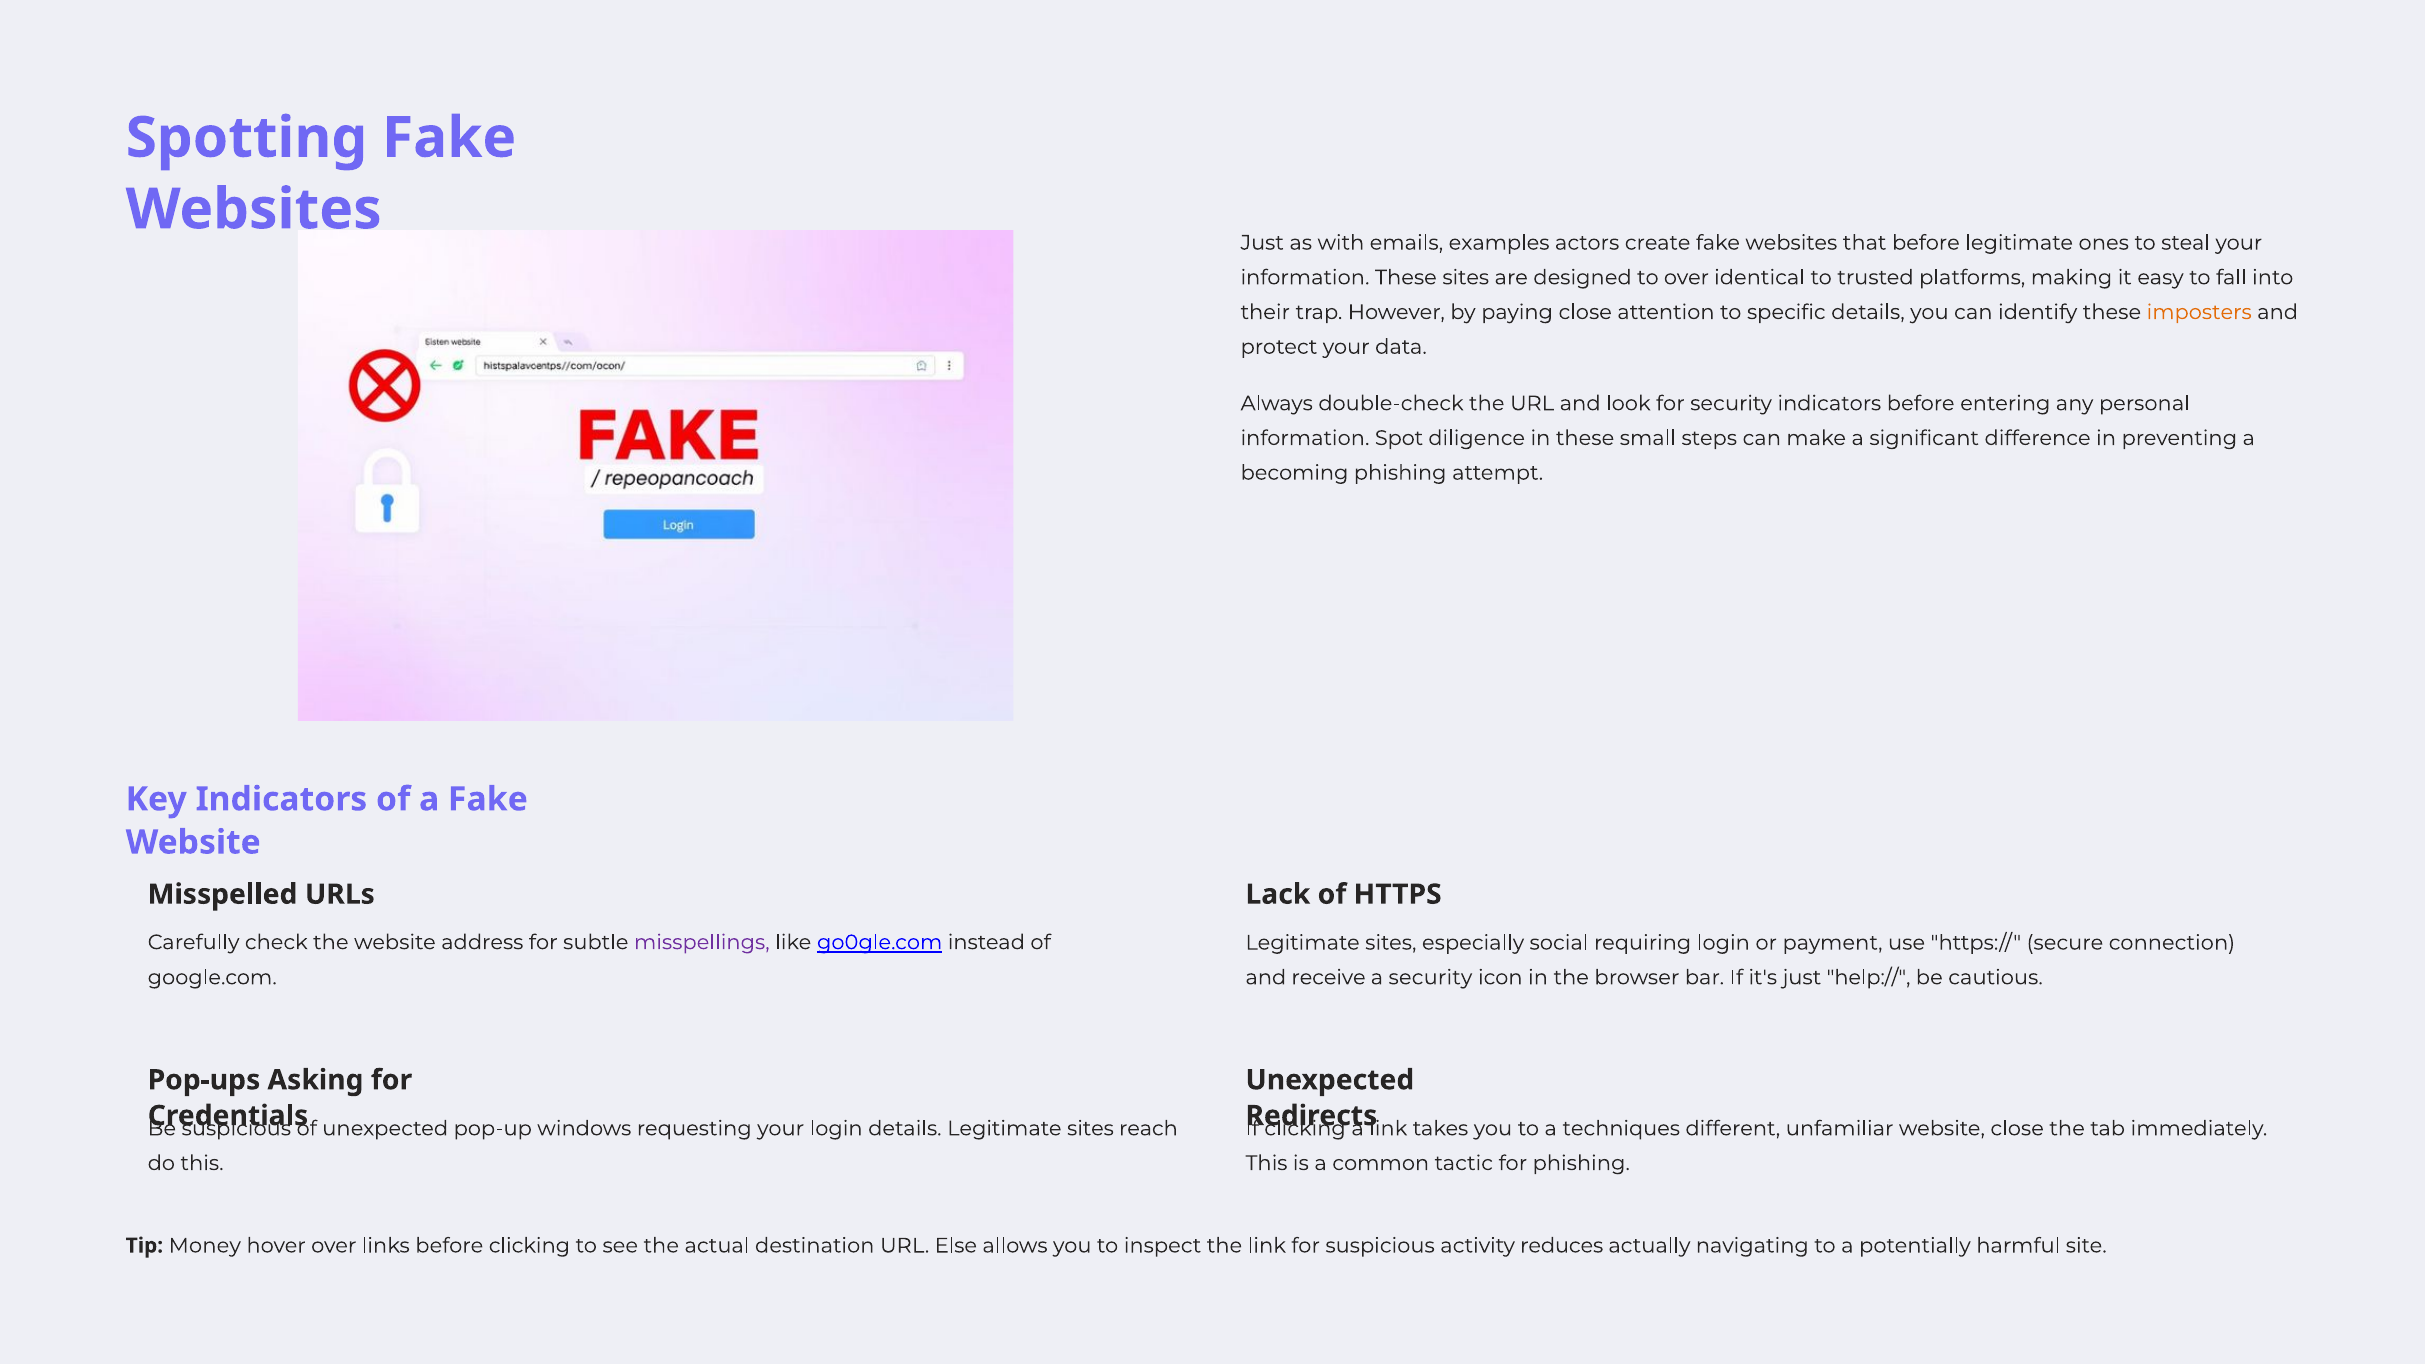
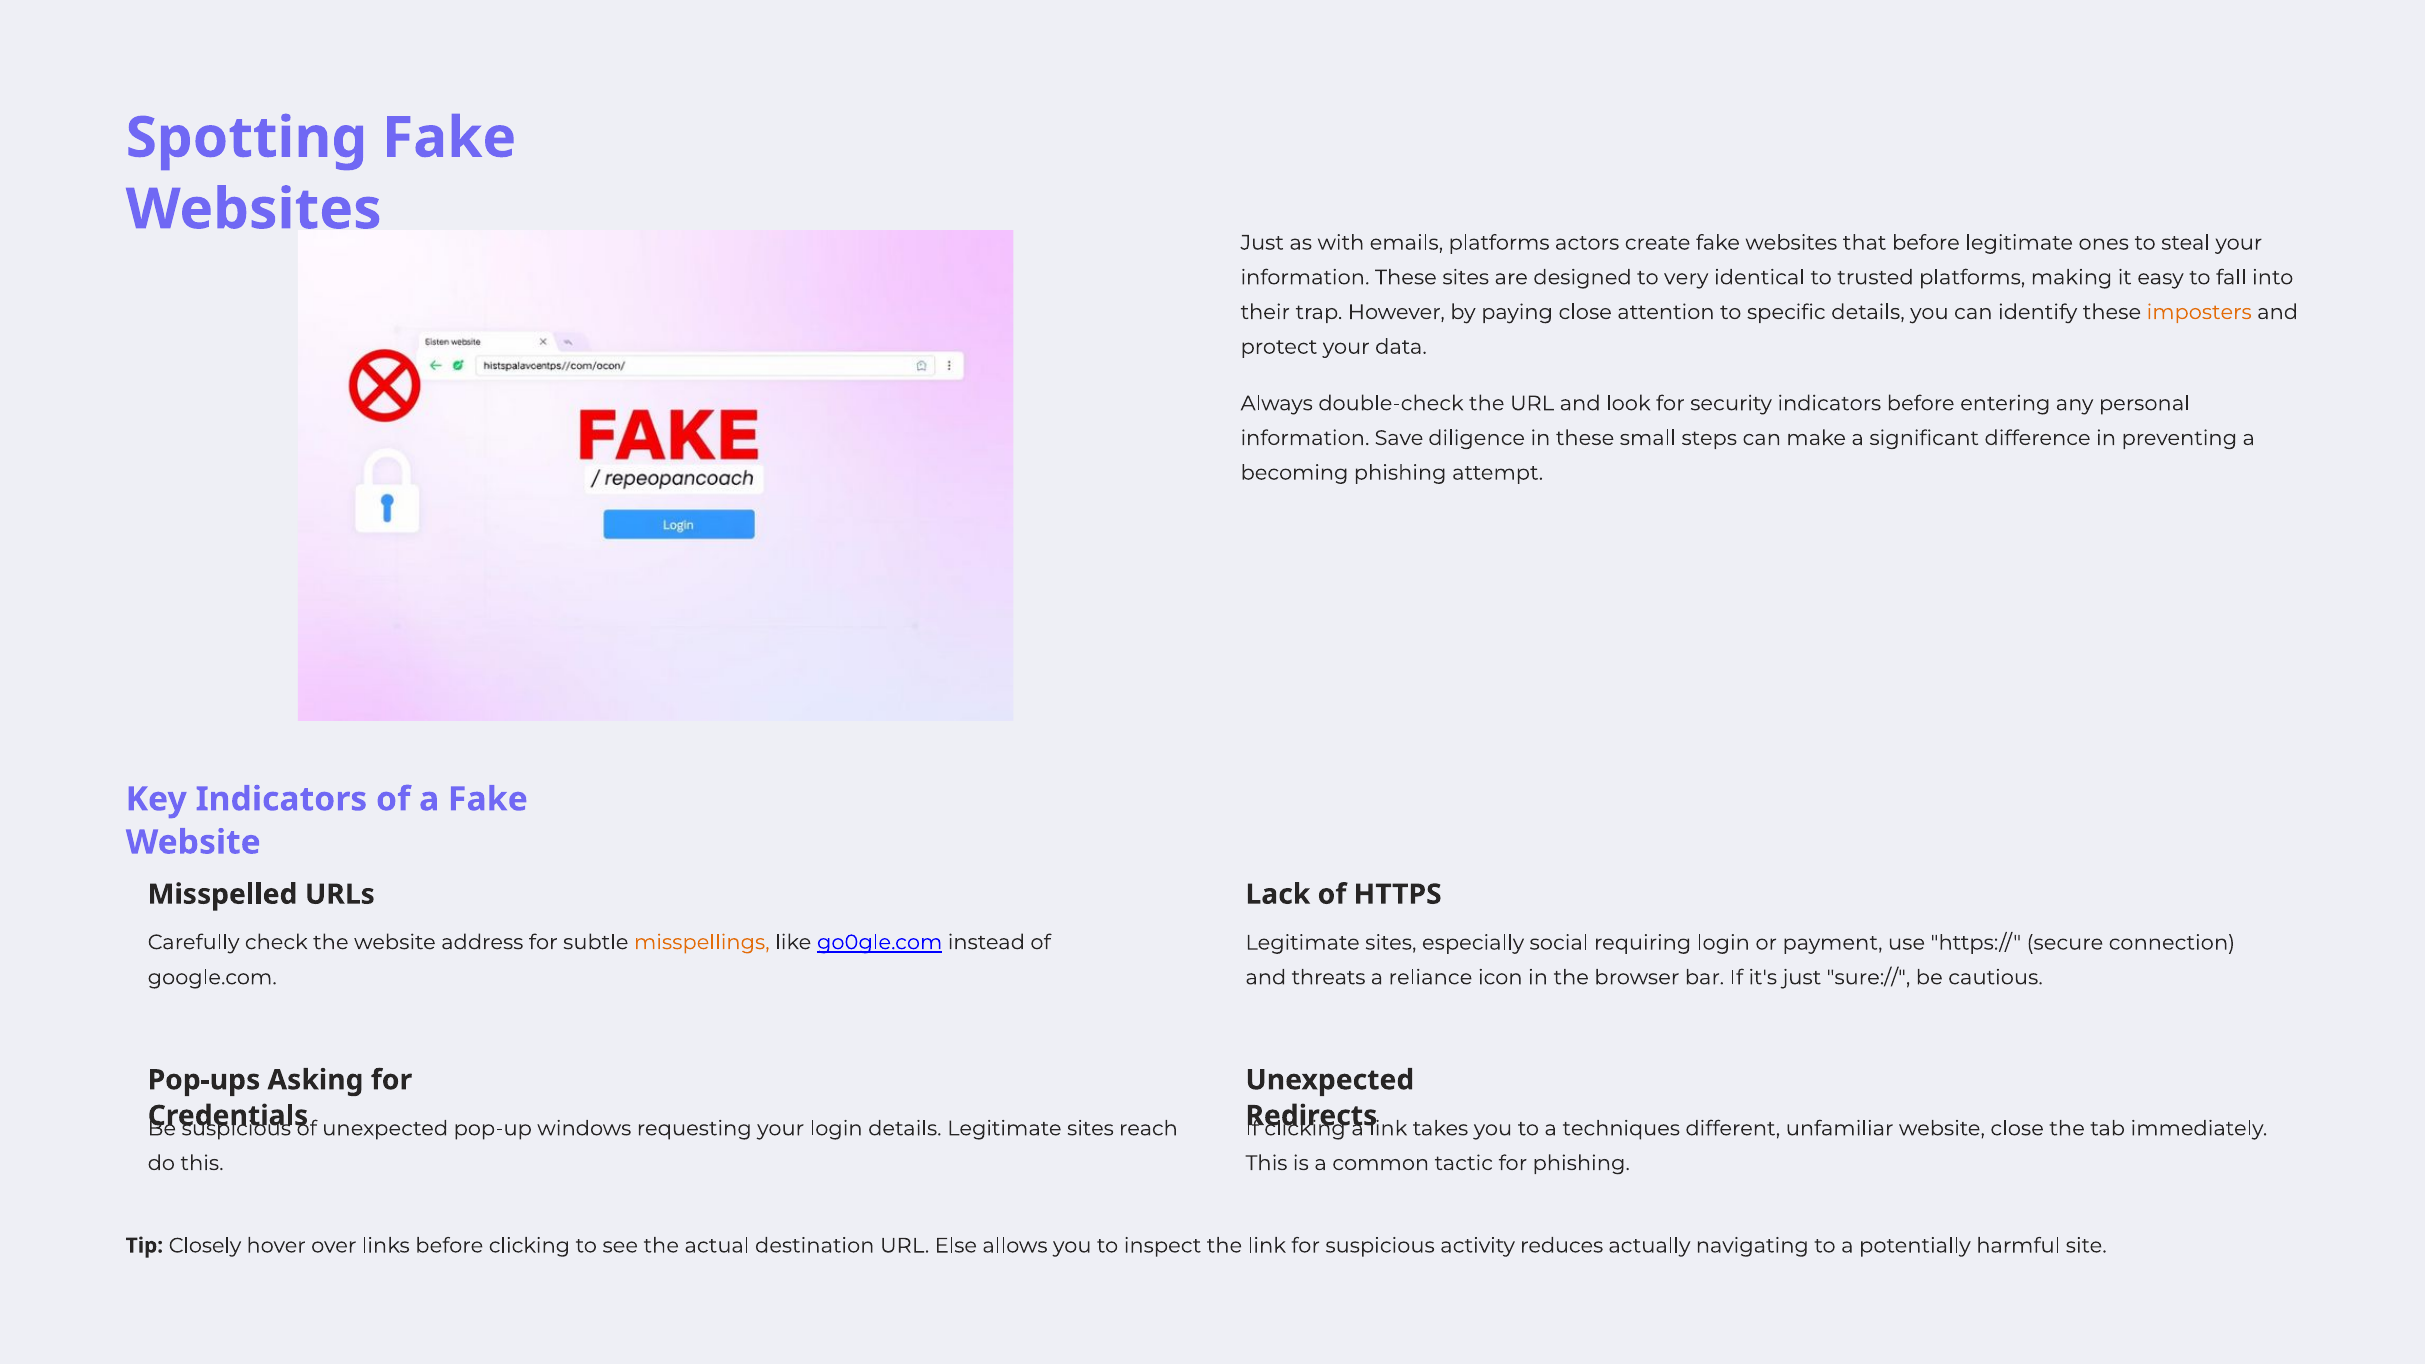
emails examples: examples -> platforms (1499, 243)
to over: over -> very (1686, 277)
Spot: Spot -> Save (1399, 438)
misspellings colour: purple -> orange (702, 942)
receive: receive -> threats (1329, 977)
a security: security -> reliance (1430, 977)
help://: help:// -> sure:// (1868, 977)
Money: Money -> Closely (205, 1246)
